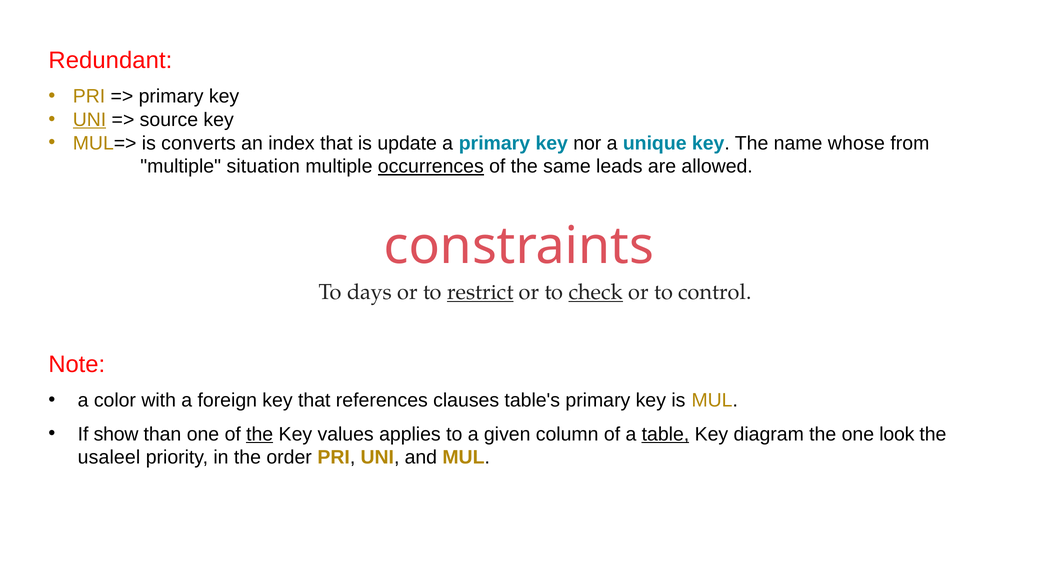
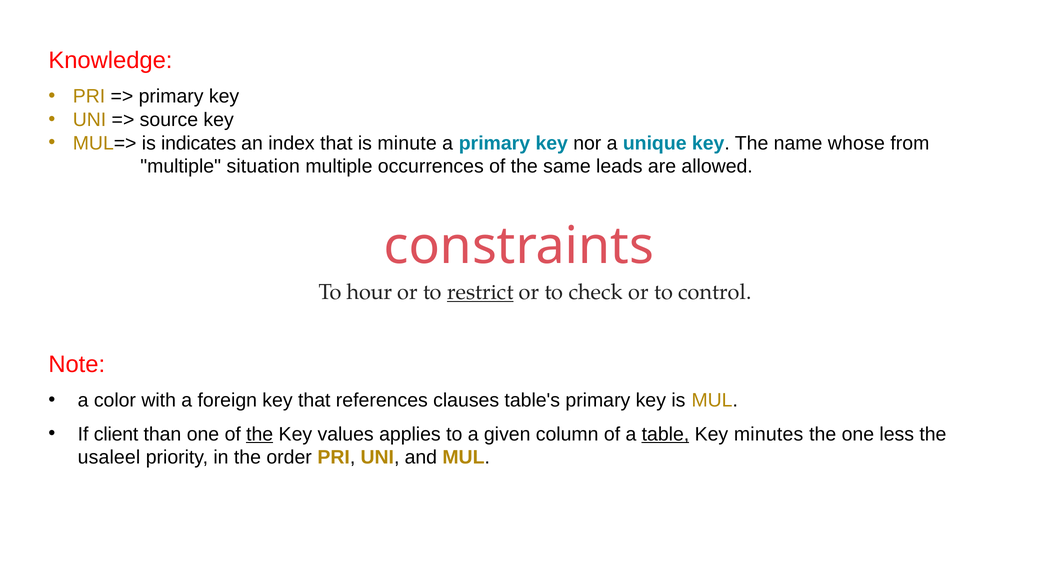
Redundant: Redundant -> Knowledge (110, 60)
UNI underline: present -> none (90, 120)
converts: converts -> indicates (199, 143)
update: update -> minute (407, 143)
occurrences underline: present -> none (431, 166)
days: days -> hour (370, 292)
check underline: present -> none (596, 292)
show: show -> client (116, 434)
diagram: diagram -> minutes (769, 434)
look: look -> less (897, 434)
